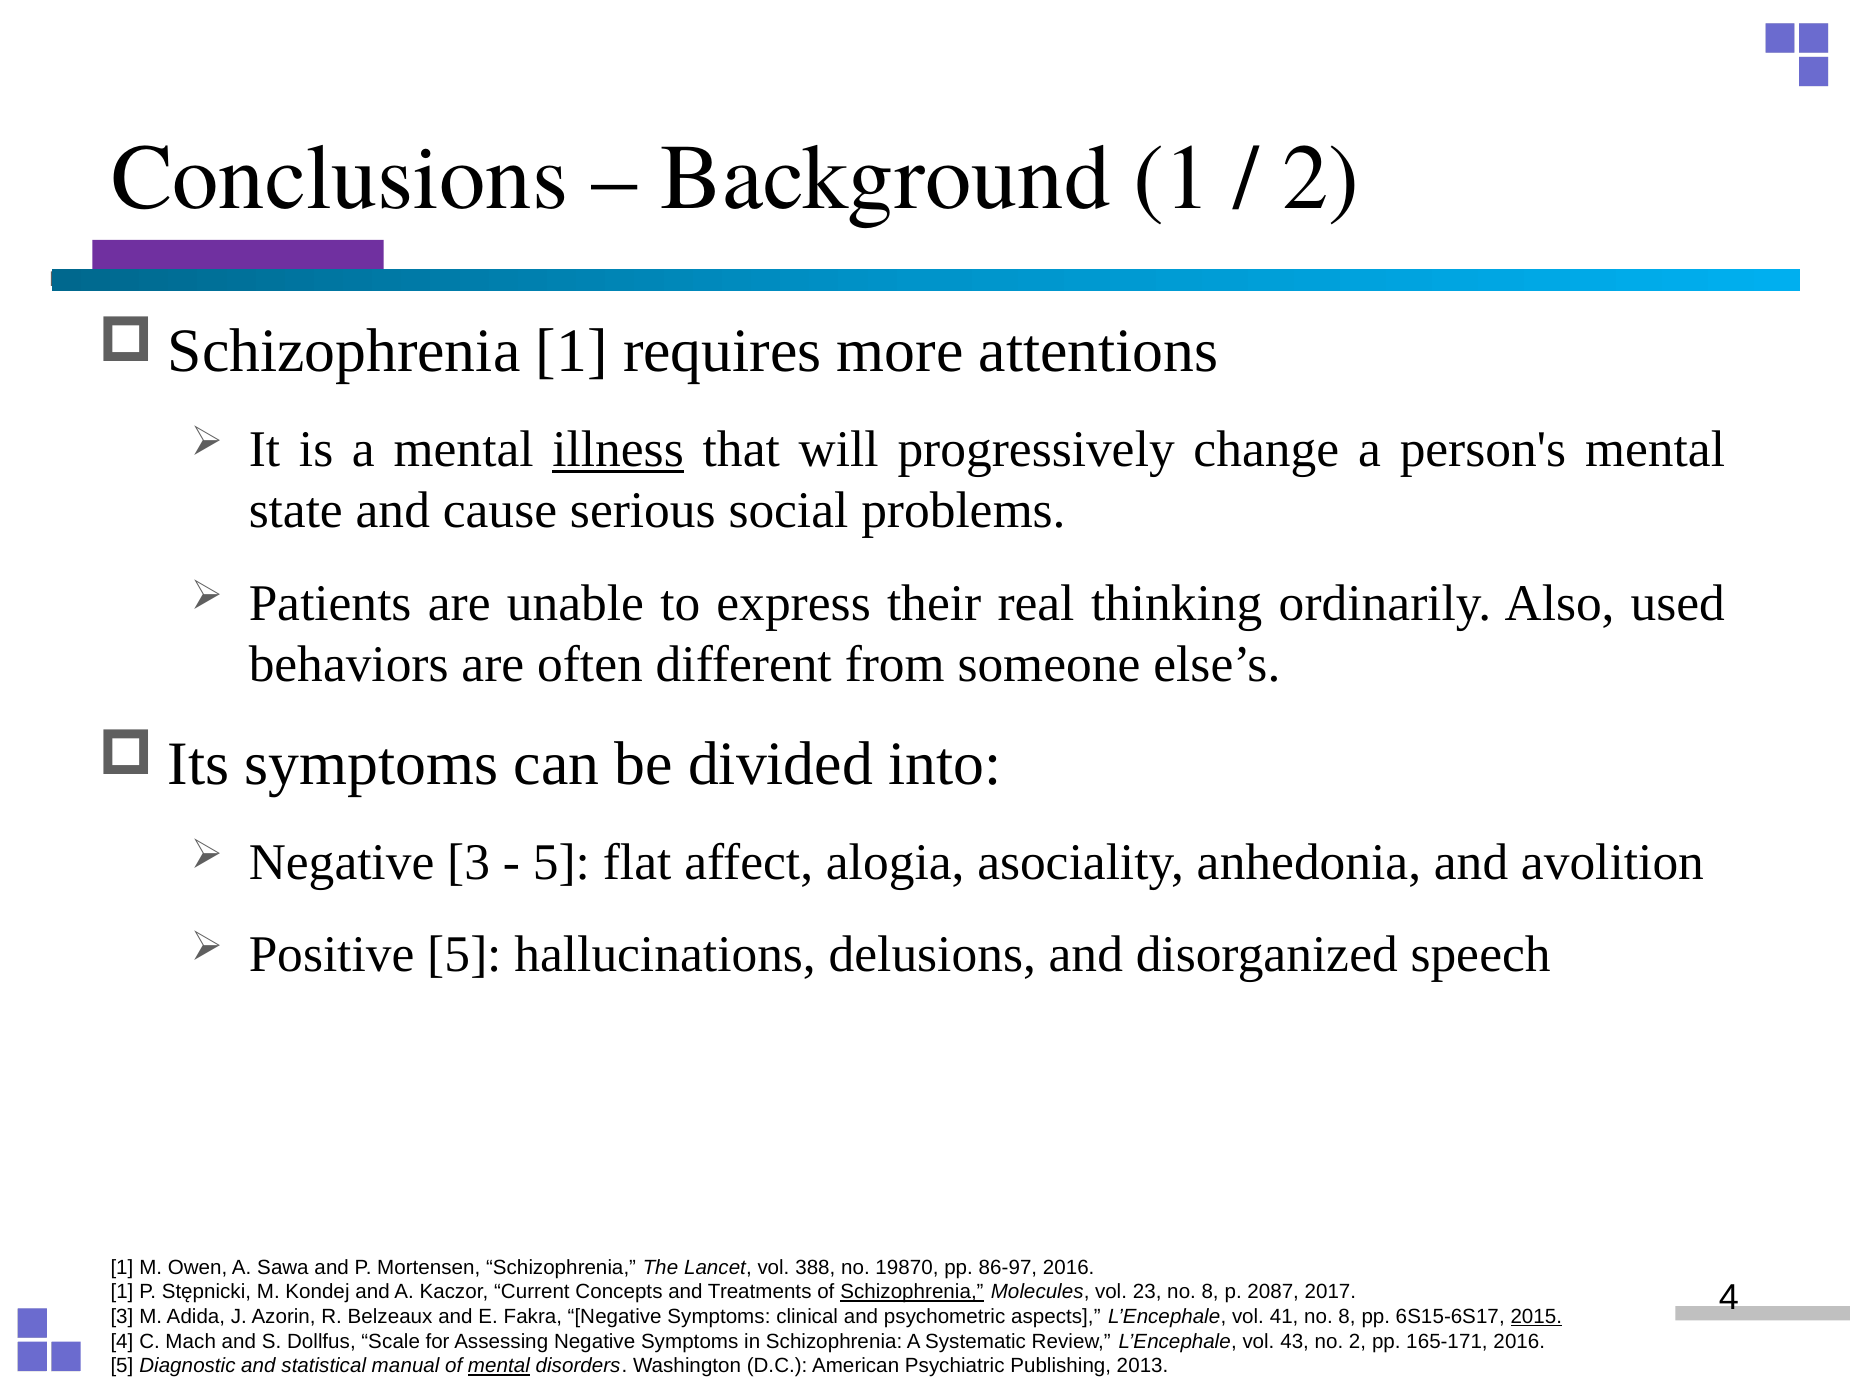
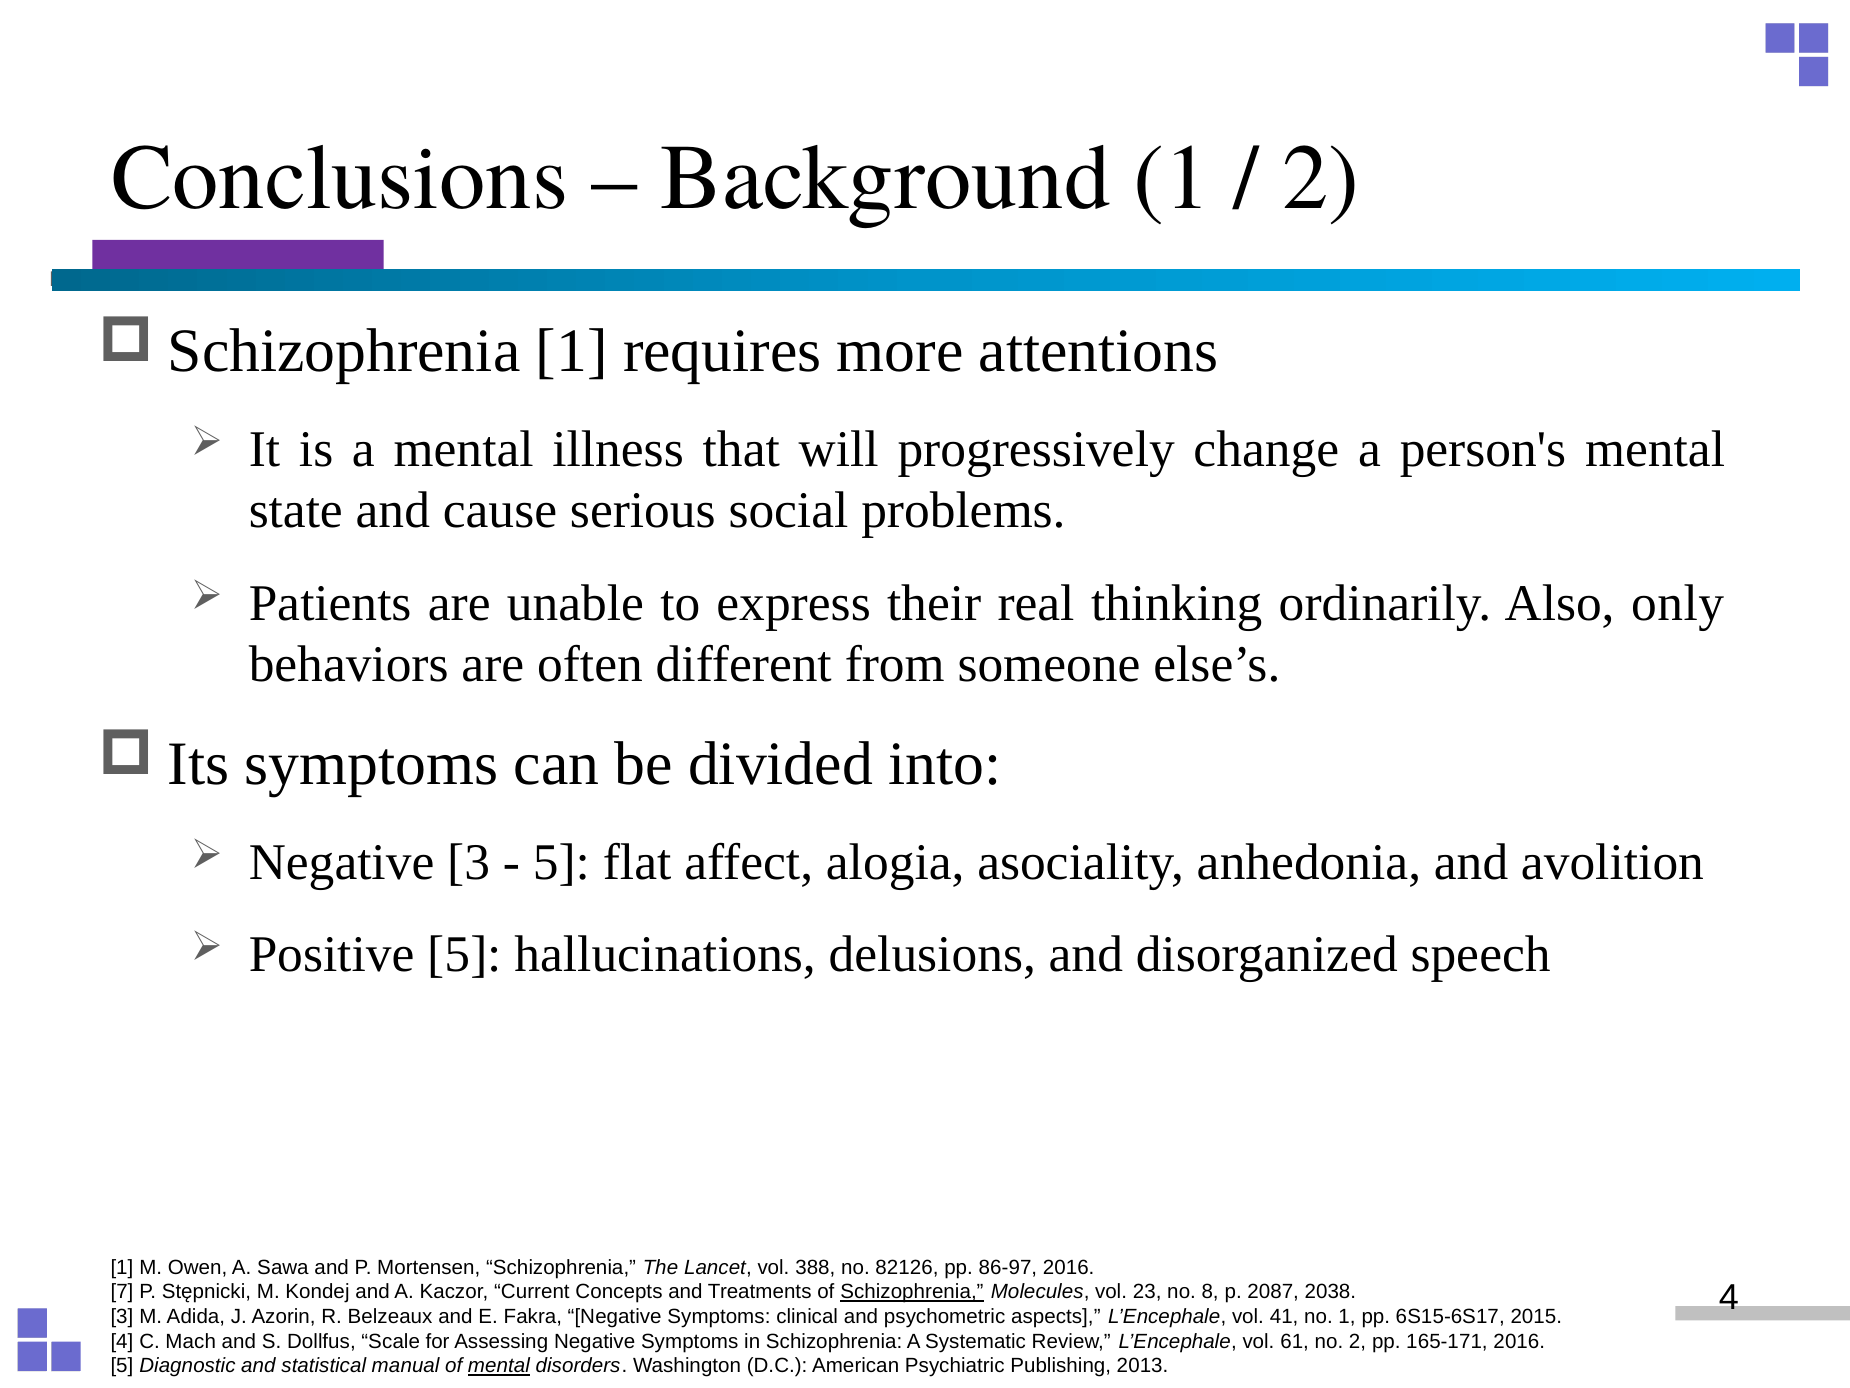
illness underline: present -> none (618, 449)
used: used -> only (1678, 603)
19870: 19870 -> 82126 (907, 1267)
1: 1 -> 7 (122, 1292)
2017: 2017 -> 2038 (1330, 1292)
41 no 8: 8 -> 1 (1347, 1316)
2015 underline: present -> none (1536, 1316)
43: 43 -> 61 (1295, 1341)
